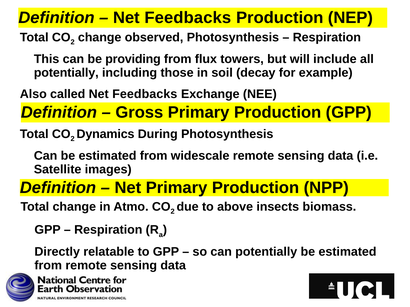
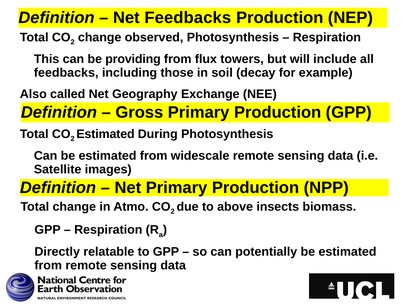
potentially: potentially -> feedbacks (66, 73)
called Net Feedbacks: Feedbacks -> Geography (145, 94)
Dynamics: Dynamics -> Estimated (106, 134)
